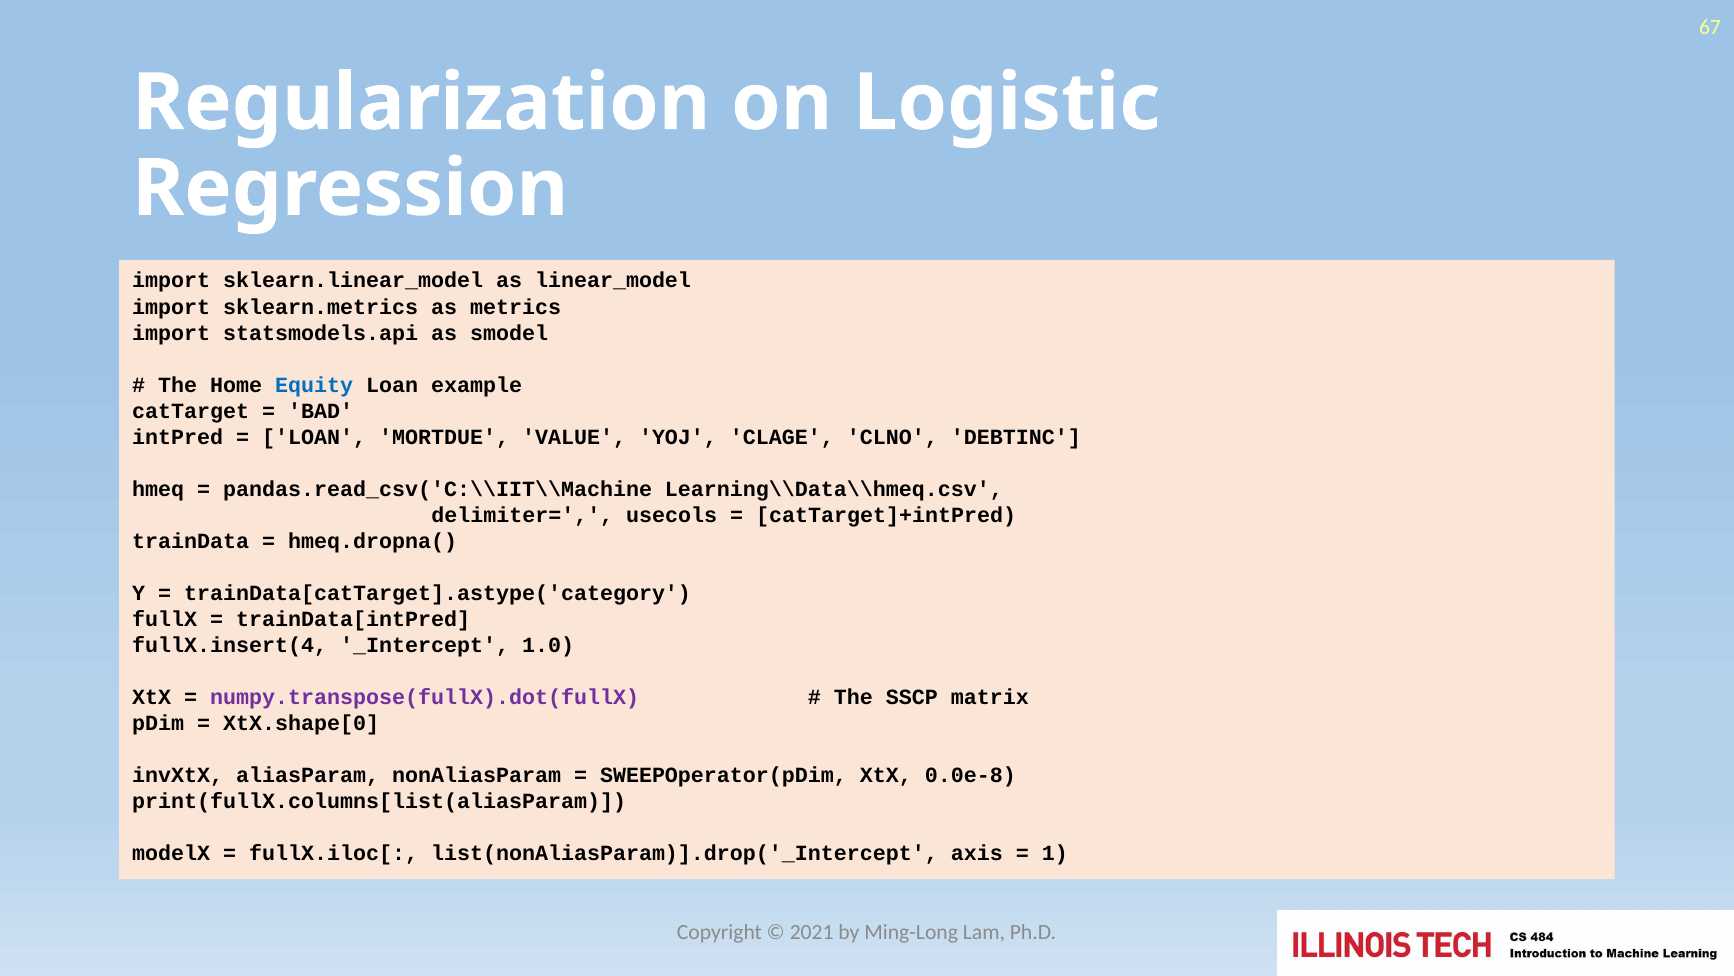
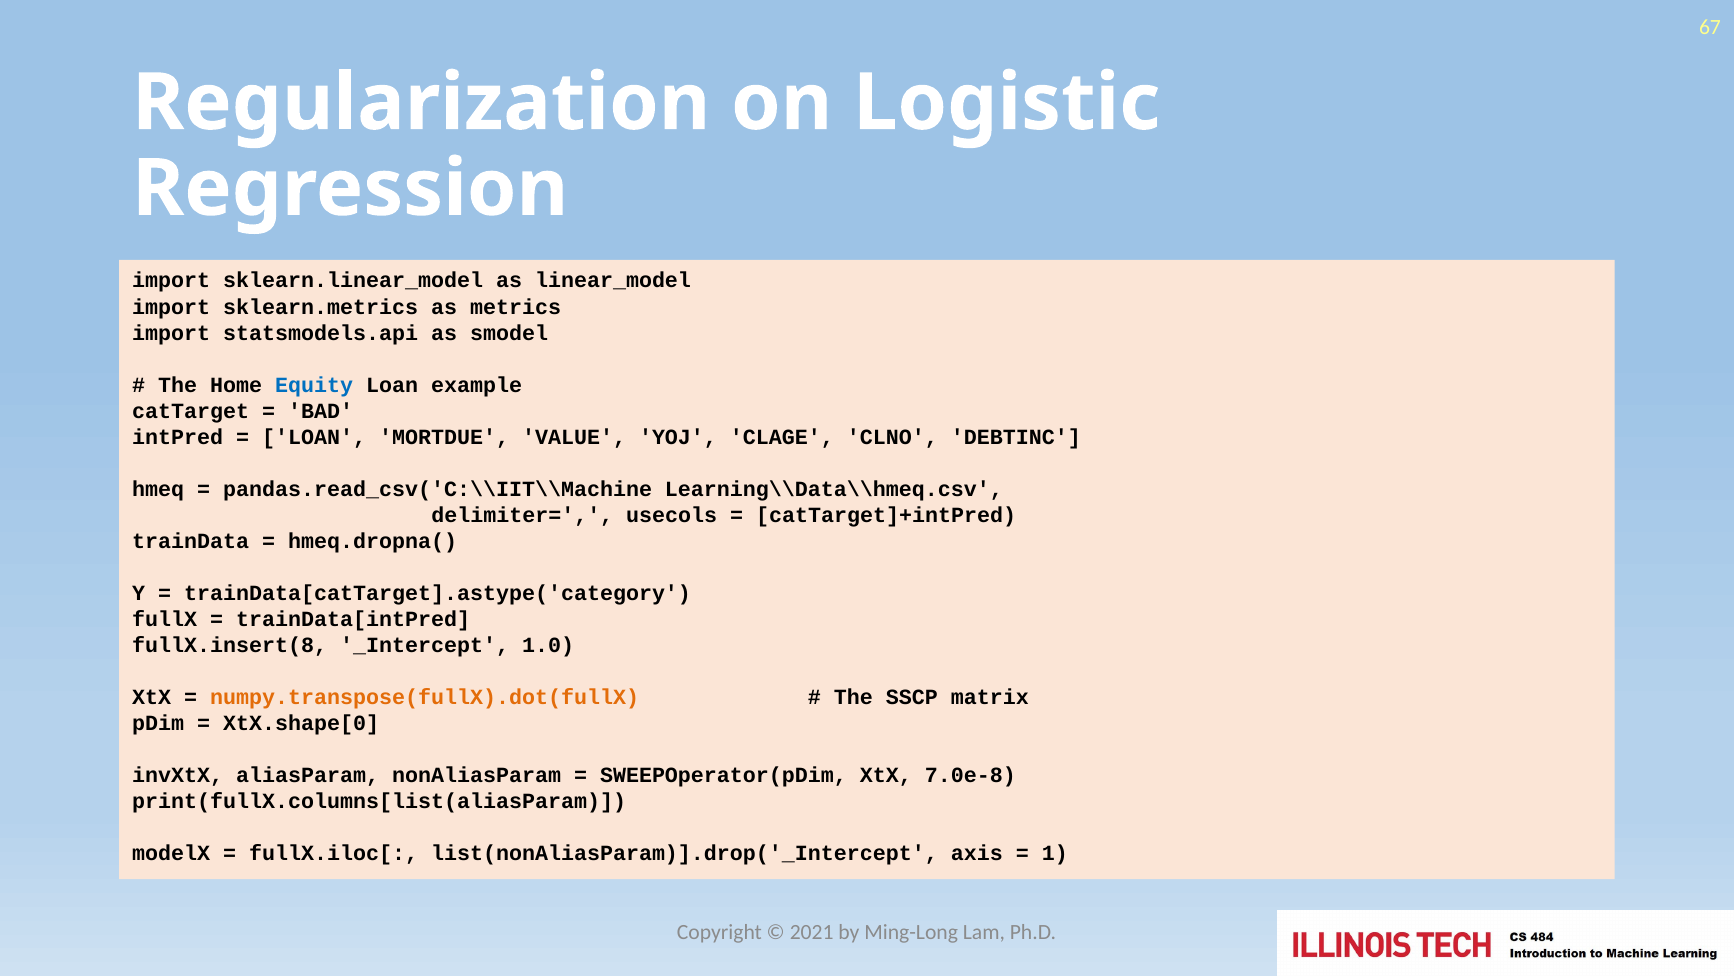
fullX.insert(4: fullX.insert(4 -> fullX.insert(8 (230, 645)
numpy.transpose(fullX).dot(fullX colour: purple -> orange (425, 697)
0.0e-8: 0.0e-8 -> 7.0e-8 (970, 775)
